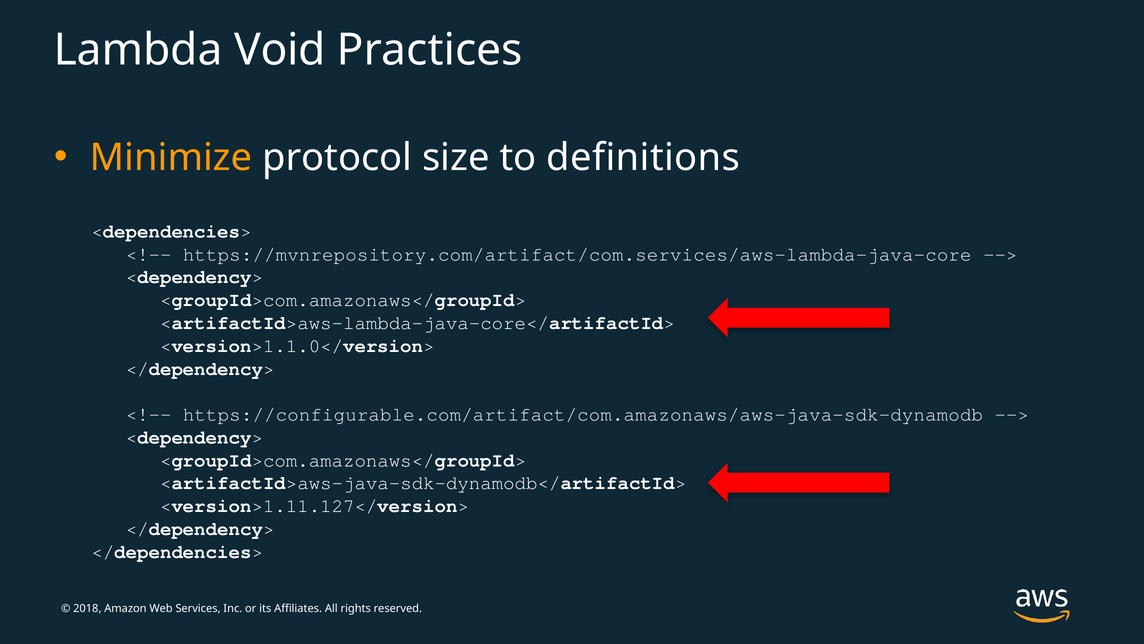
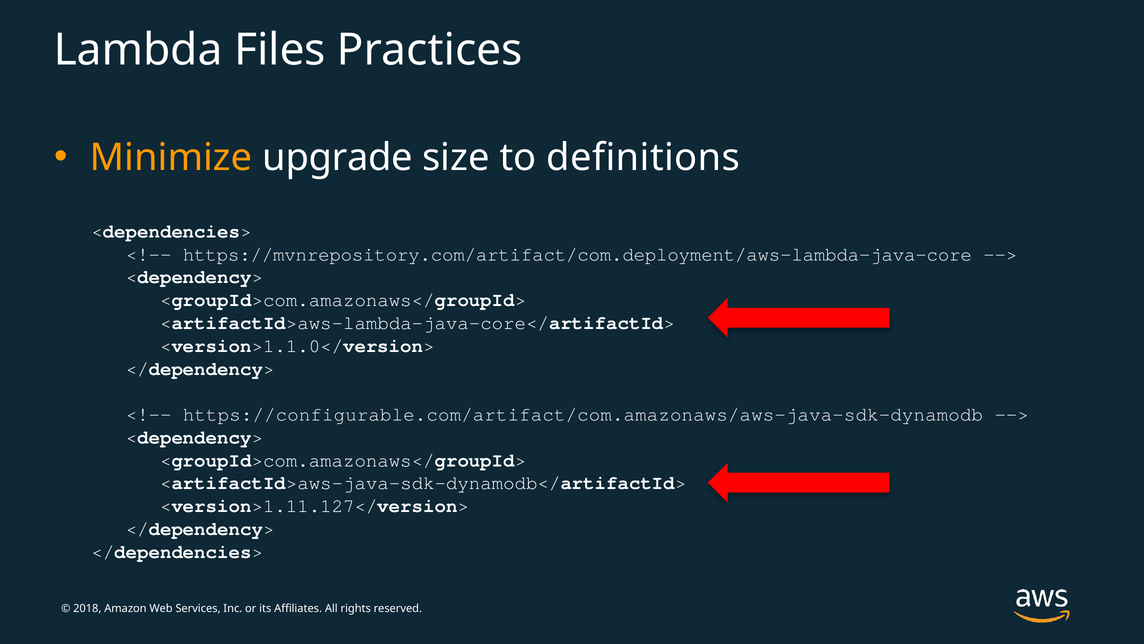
Void: Void -> Files (280, 50)
protocol: protocol -> upgrade (337, 158)
https://mvnrepository.com/artifact/com.services/aws-lambda-java-core: https://mvnrepository.com/artifact/com.services/aws-lambda-java-core -> https://mvnrepository.com/artifact/com.deployment/aws-lambda-java-core (577, 254)
